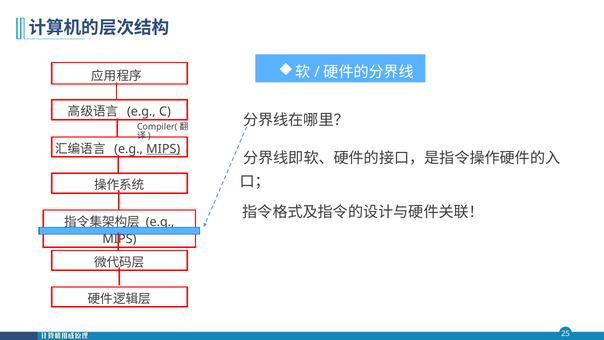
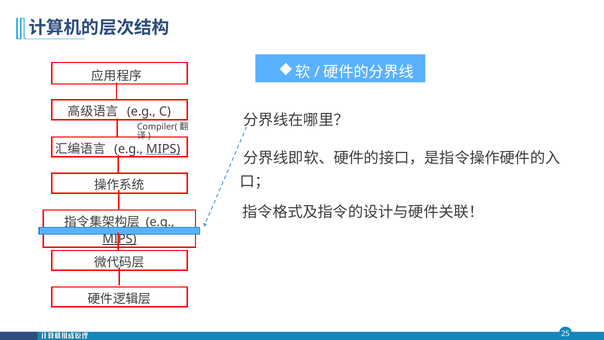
MIPS underline: none -> present (119, 239)
